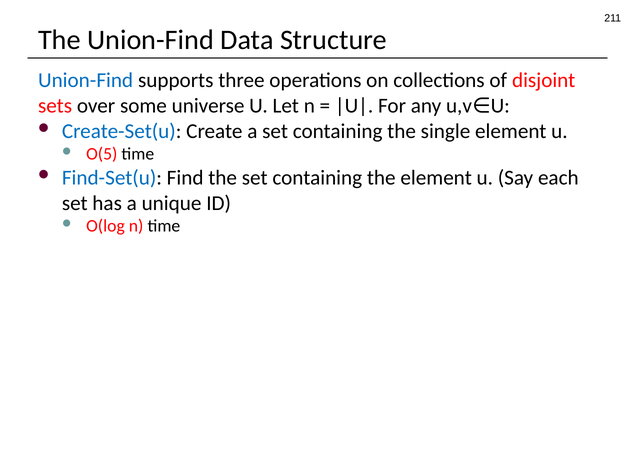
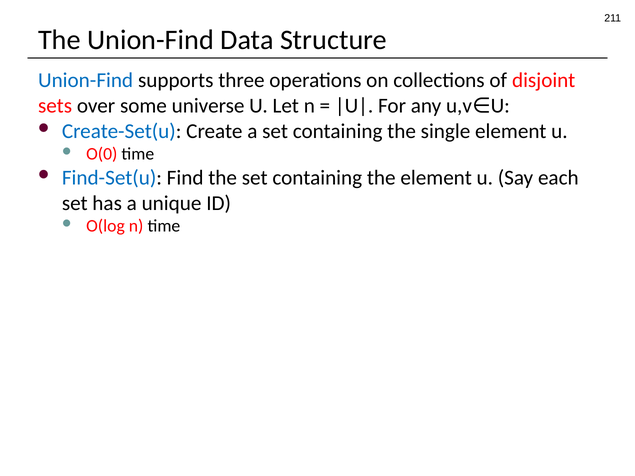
O(5: O(5 -> O(0 (102, 154)
